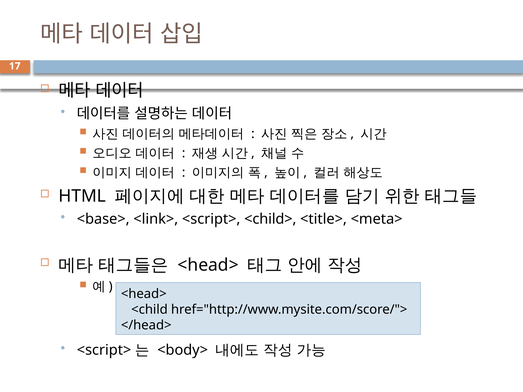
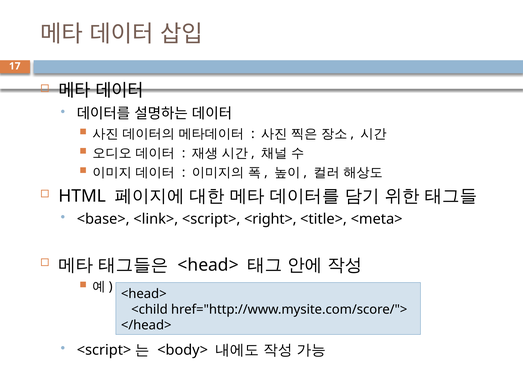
<child>: <child> -> <right> (270, 219)
